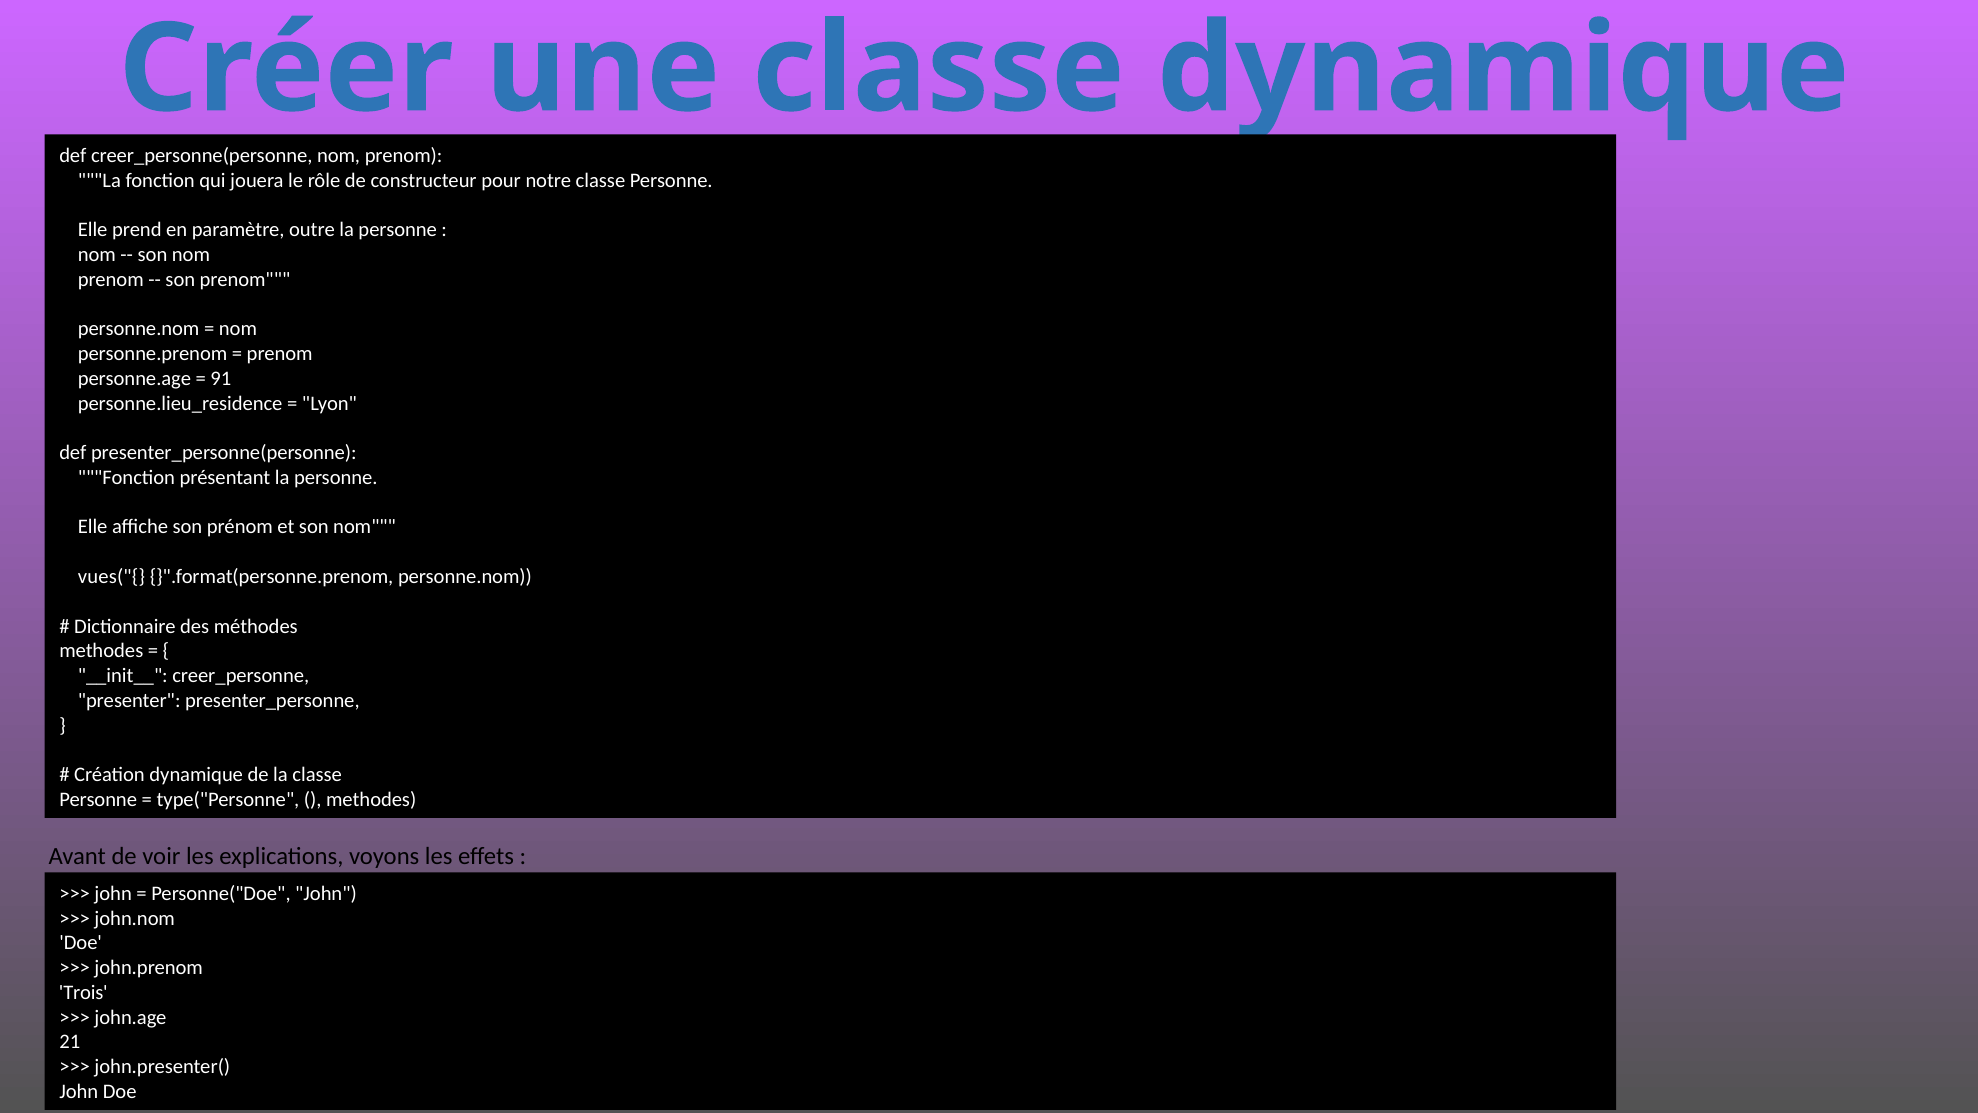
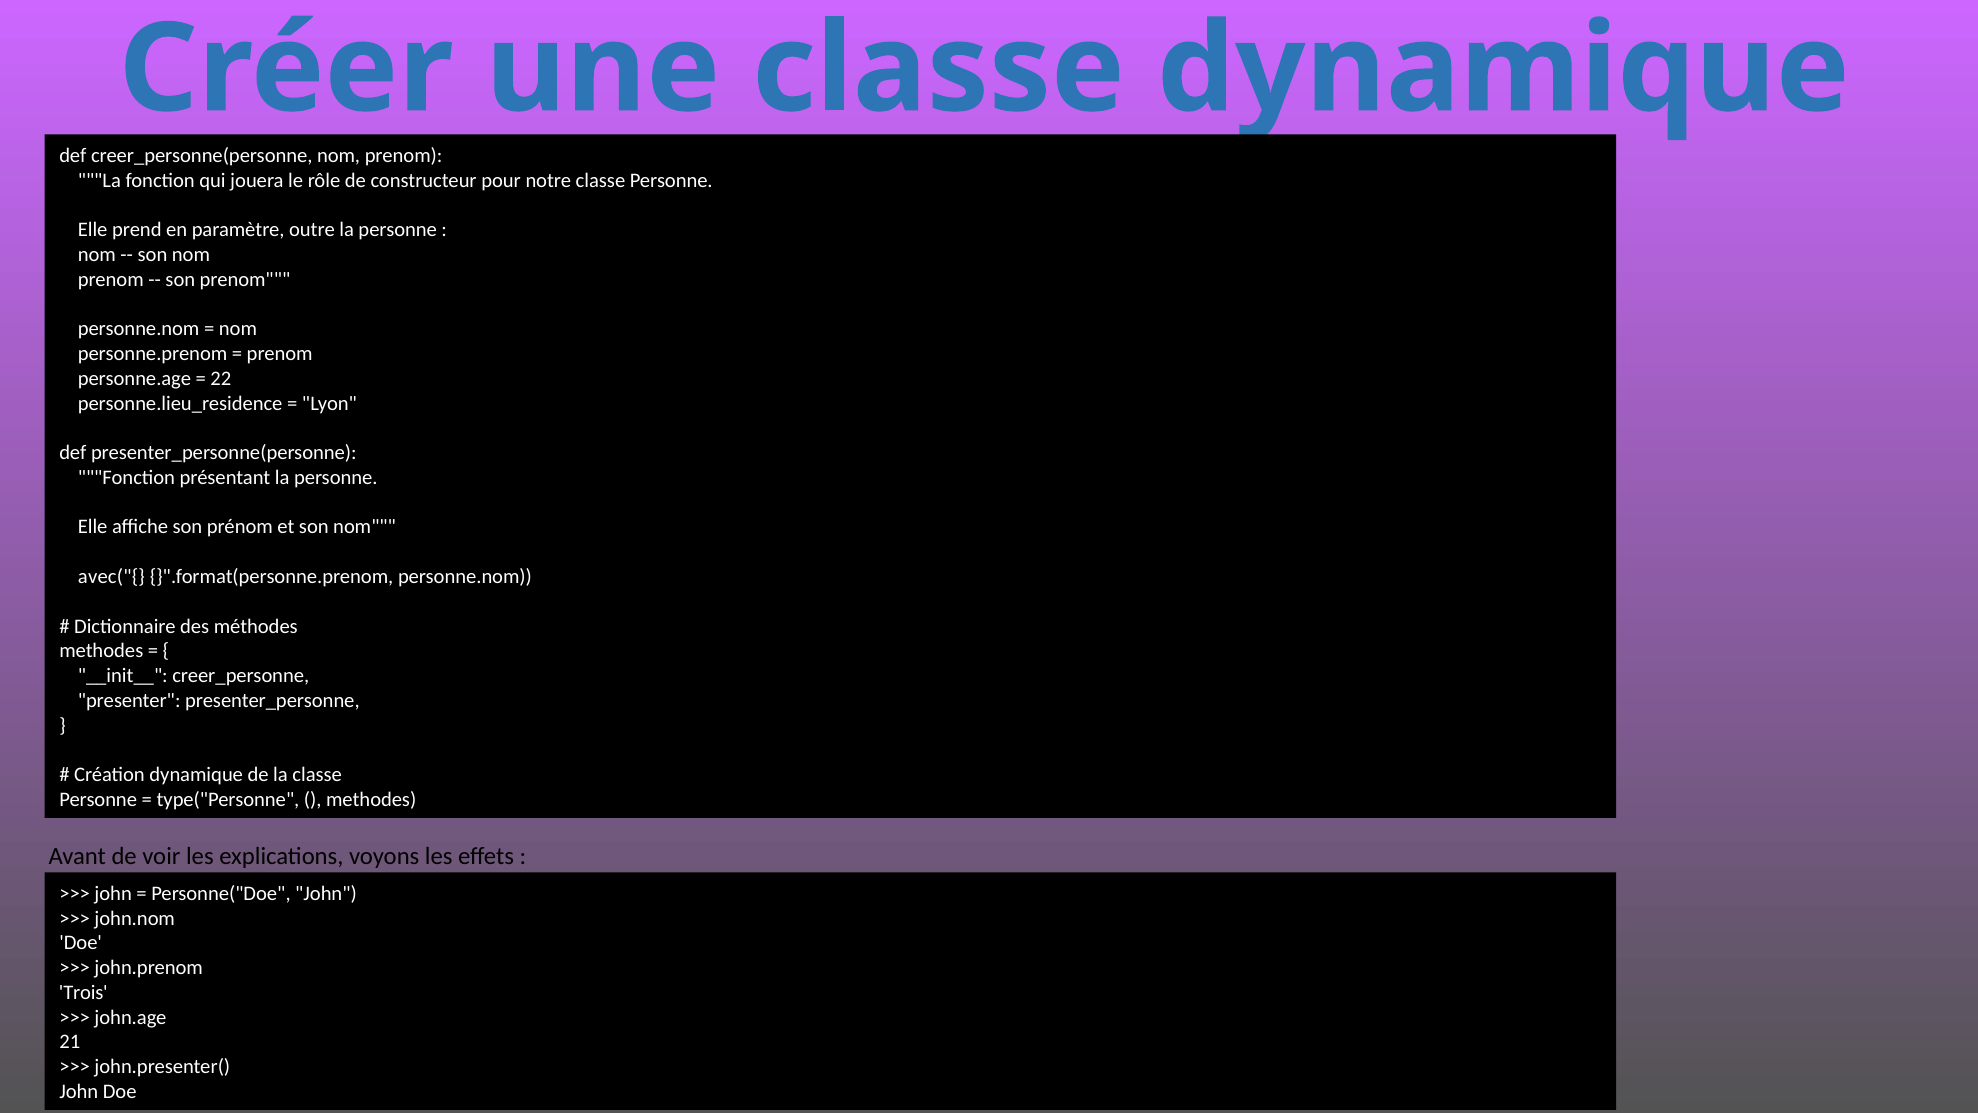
91: 91 -> 22 (221, 378)
vues("{: vues("{ -> avec("{ (111, 576)
